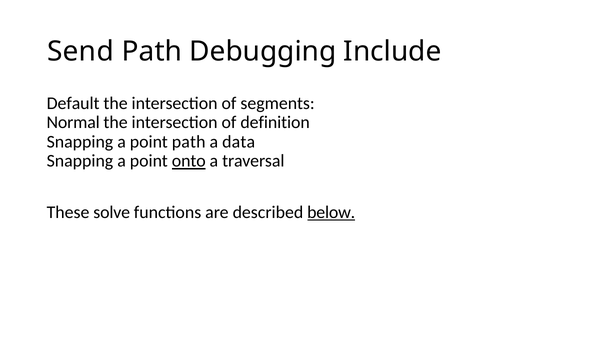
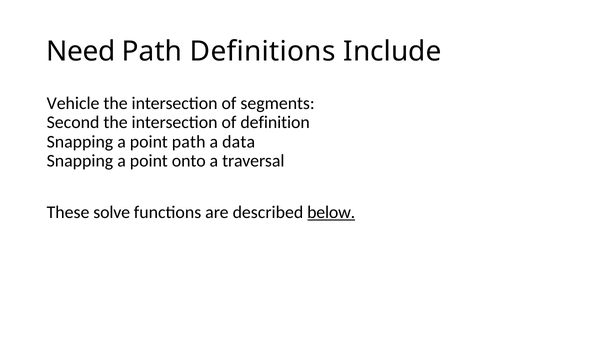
Send: Send -> Need (81, 51)
Debugging: Debugging -> Definitions (263, 51)
Default: Default -> Vehicle (73, 103)
Normal: Normal -> Second (73, 123)
onto underline: present -> none (189, 161)
